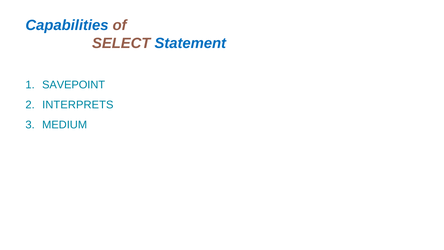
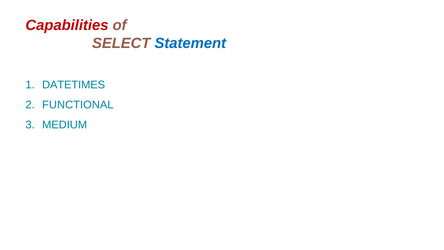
Capabilities colour: blue -> red (67, 25)
SAVEPOINT: SAVEPOINT -> DATETIMES (74, 85)
INTERPRETS: INTERPRETS -> FUNCTIONAL (78, 105)
